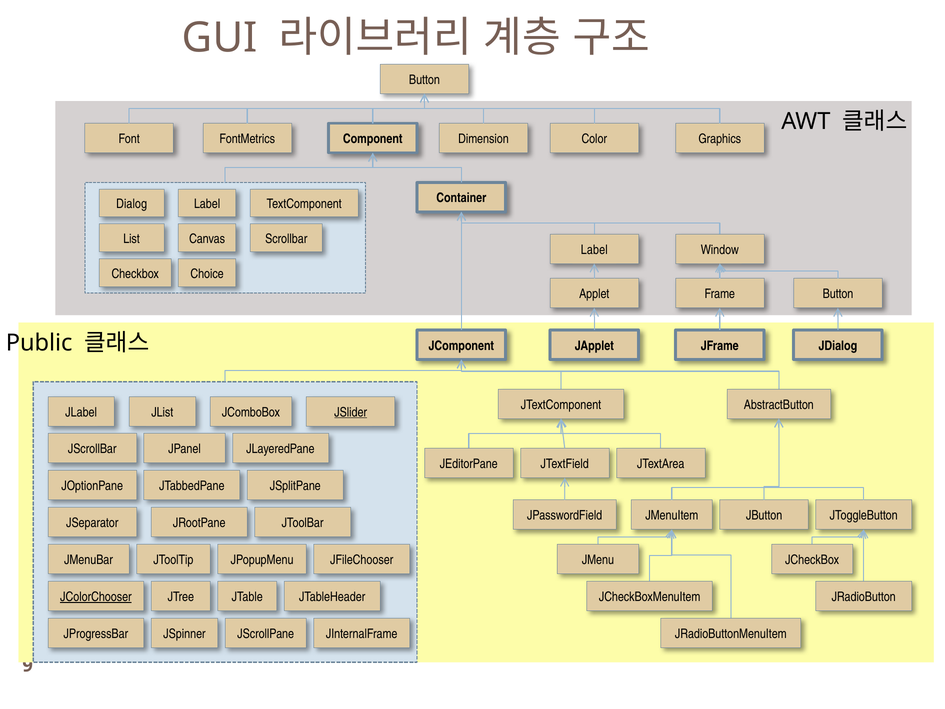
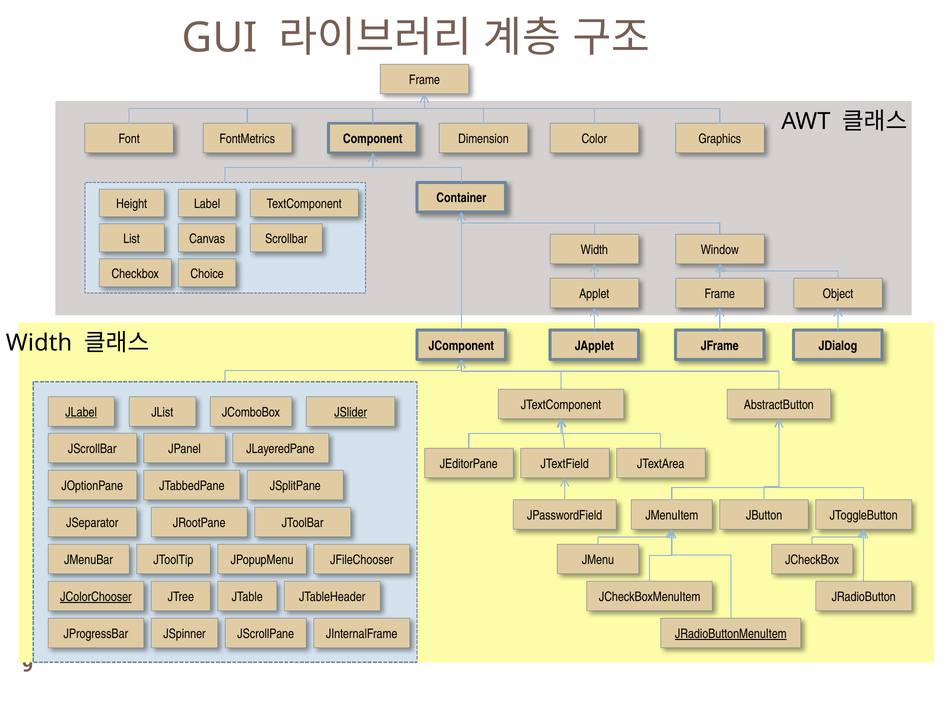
Button: Button -> Frame (424, 80)
Dialog: Dialog -> Height (132, 204)
Label: Label -> Width (594, 250)
Frame Button: Button -> Object (838, 294)
Public: Public -> Width (39, 343)
JLabel underline: none -> present (81, 412)
JRadioButtonMenuItem underline: none -> present (731, 634)
